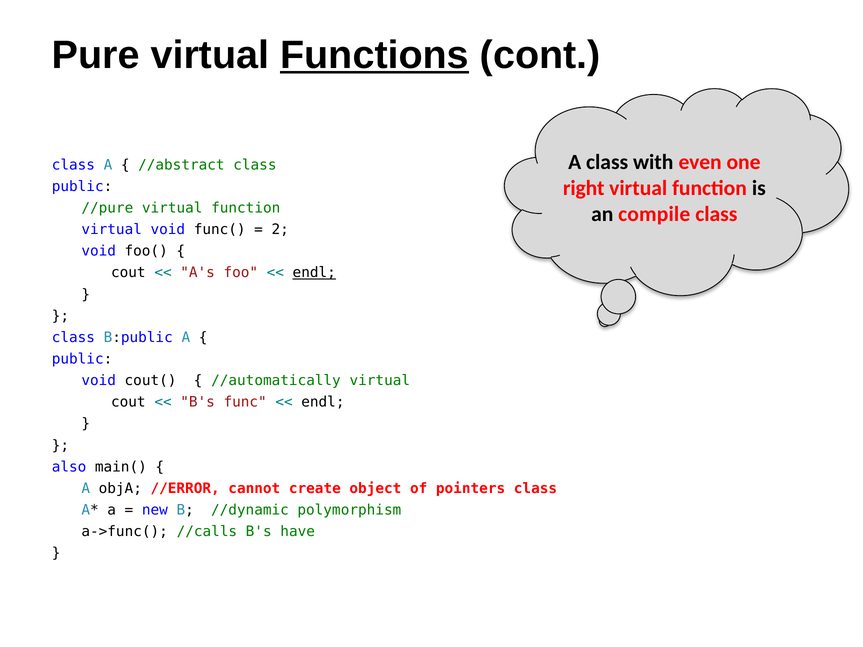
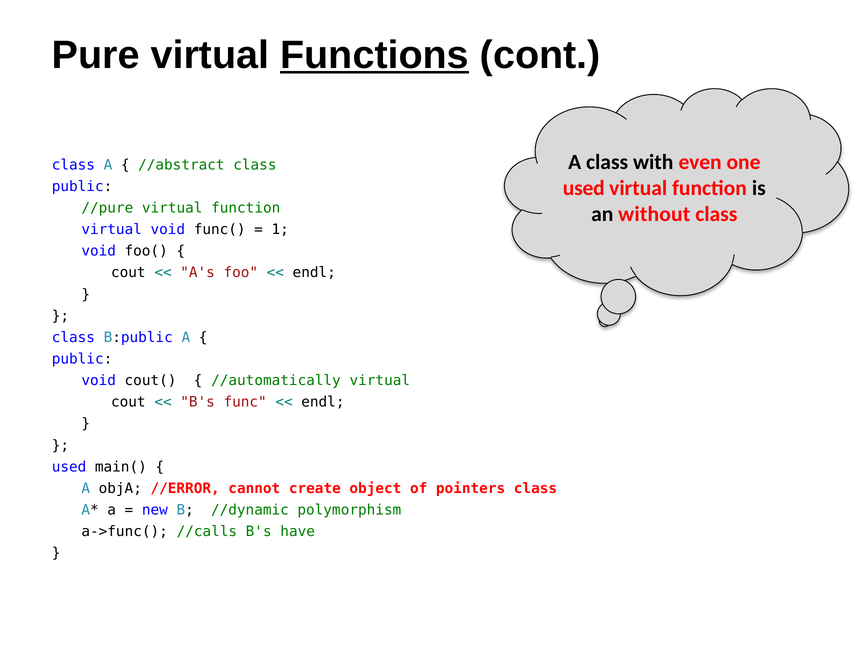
right: right -> used (584, 188)
compile: compile -> without (654, 214)
2: 2 -> 1 (280, 230)
endl underline: present -> none (314, 273)
also: also -> used (69, 467)
